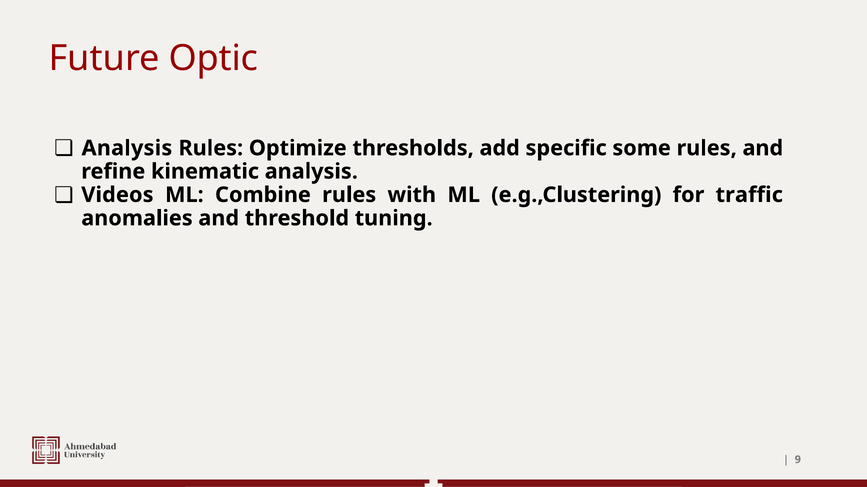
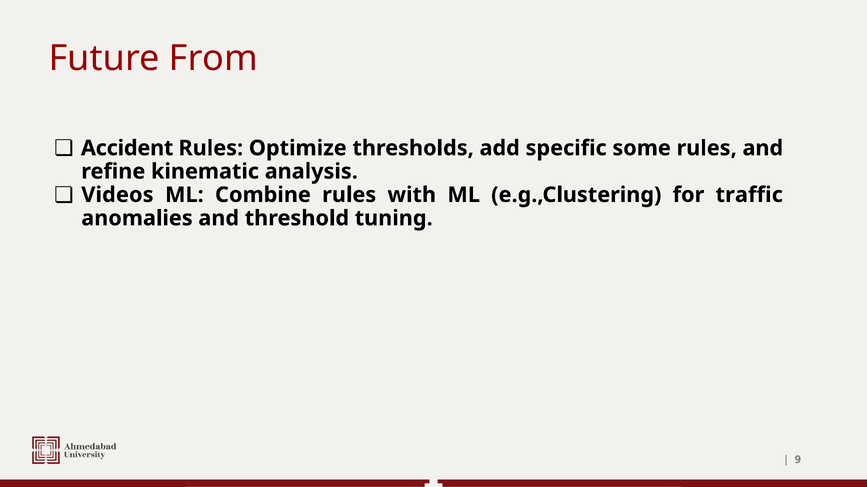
Optic: Optic -> From (213, 58)
Analysis: Analysis -> Accident (127, 148)
